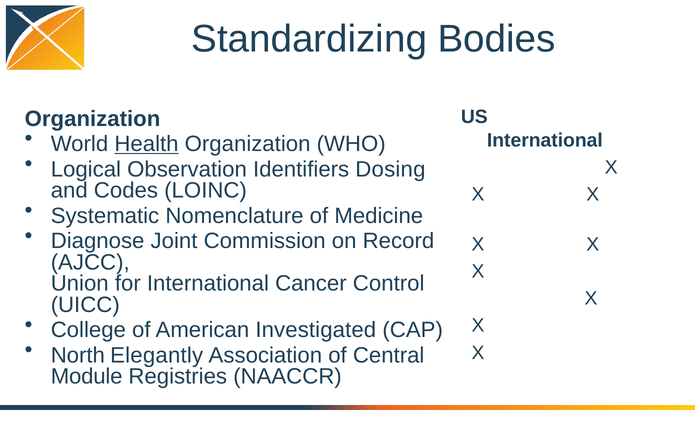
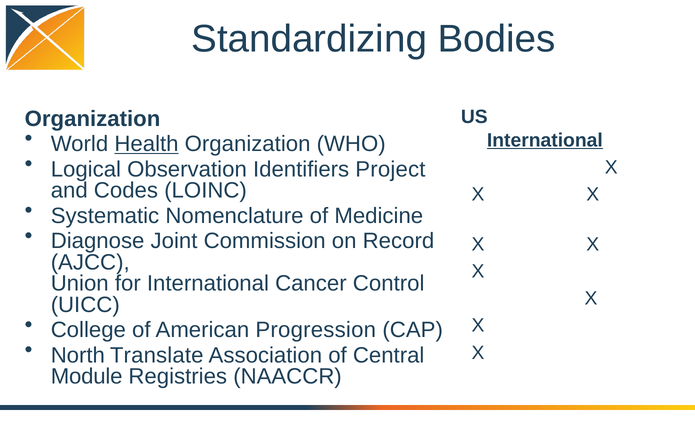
International underline: none -> present (545, 140)
Dosing: Dosing -> Project (390, 169)
Investigated: Investigated -> Progression (316, 330)
Elegantly: Elegantly -> Translate (157, 356)
